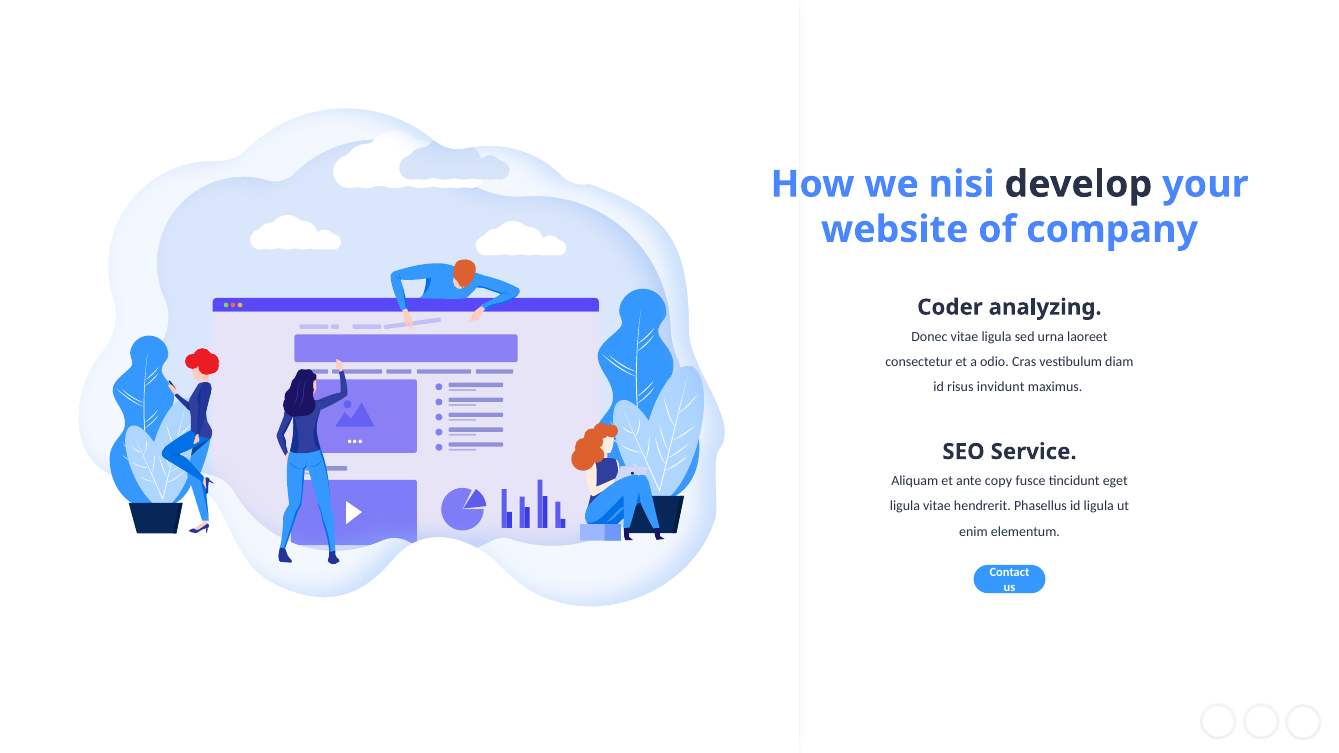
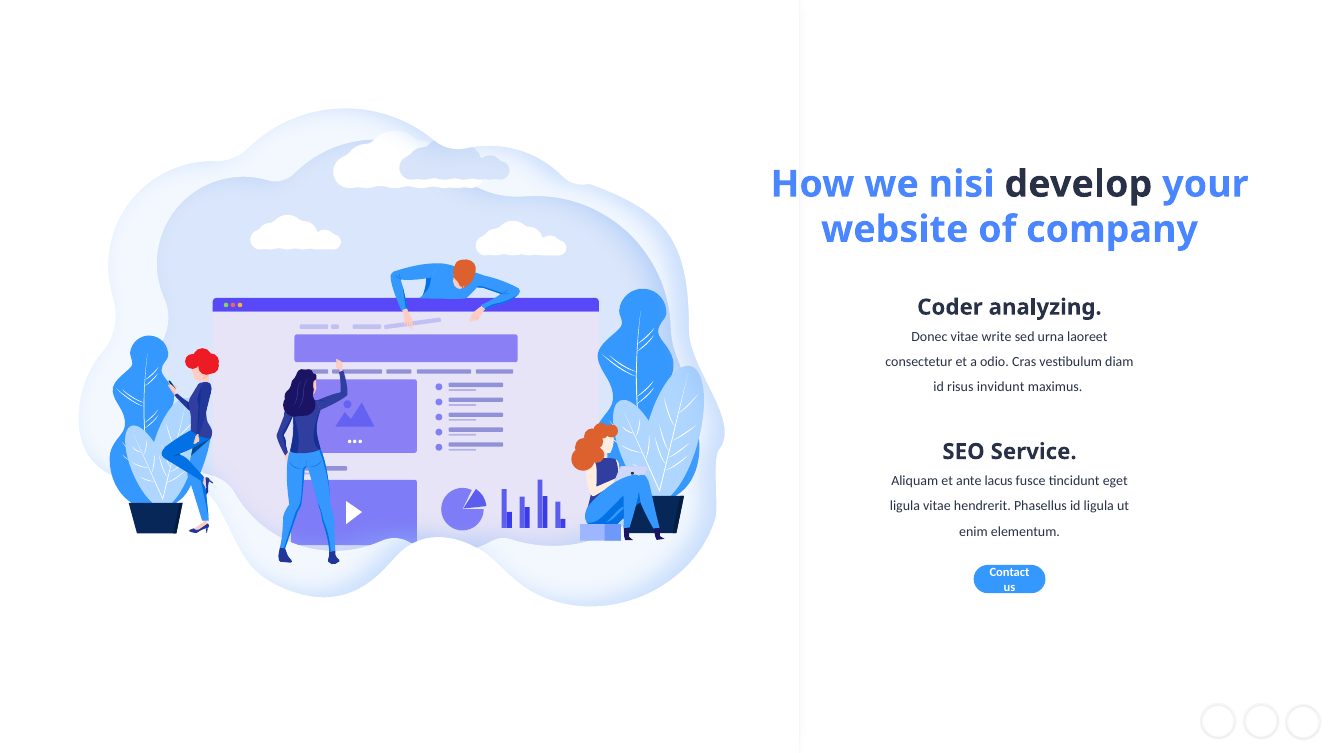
vitae ligula: ligula -> write (997, 337)
copy: copy -> lacus (999, 481)
